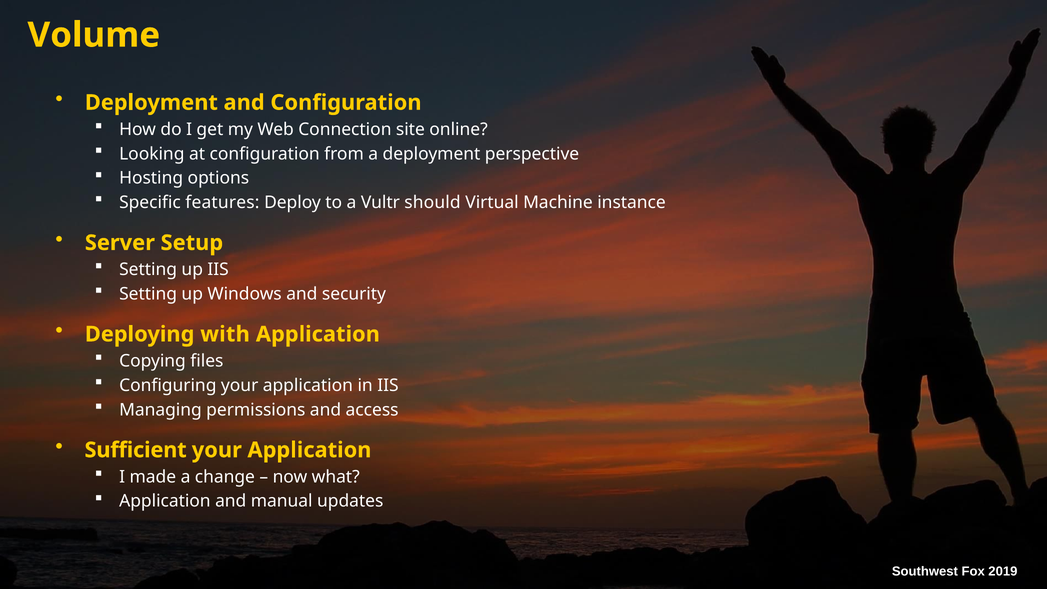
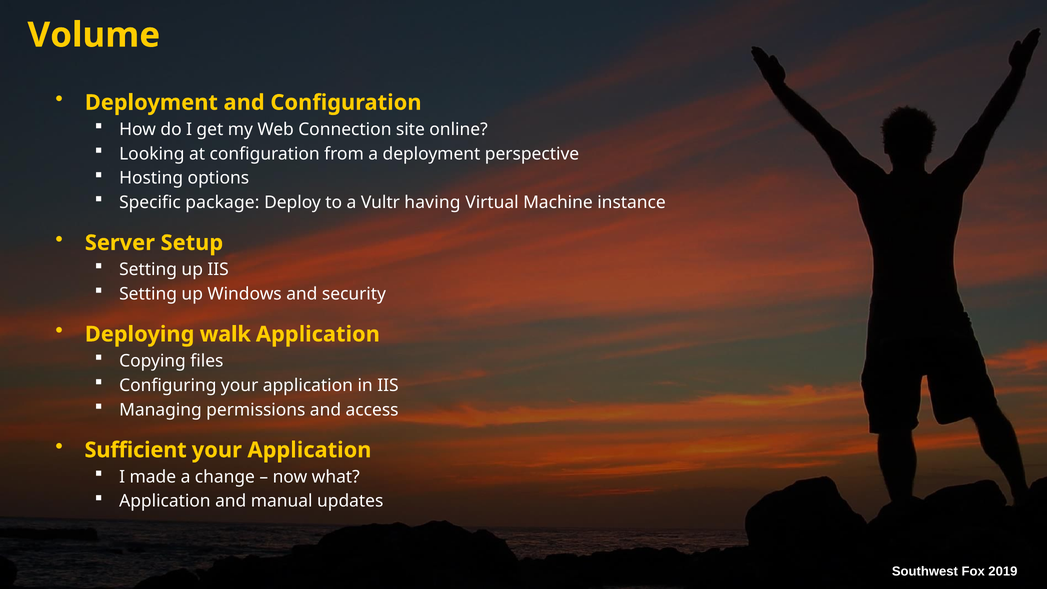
features: features -> package (222, 203)
should: should -> having (432, 203)
with: with -> walk (225, 334)
